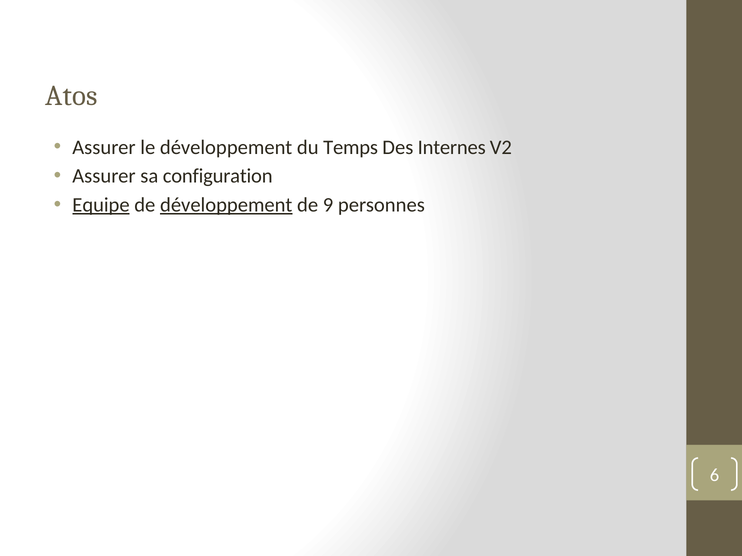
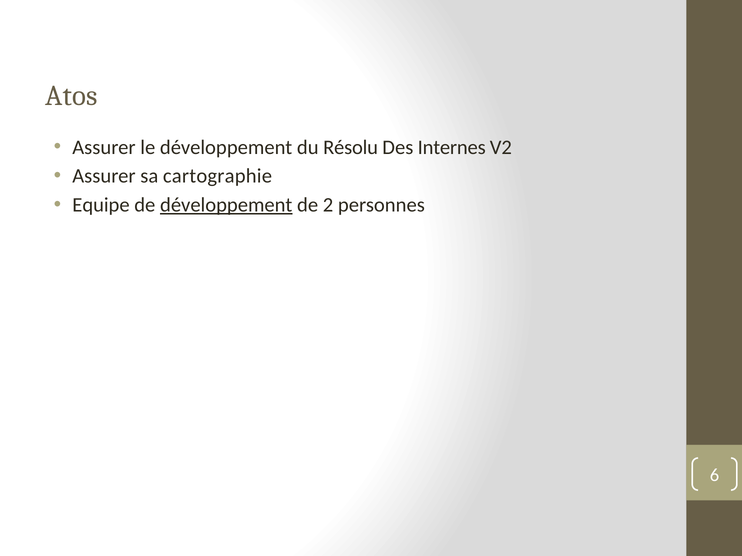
Temps: Temps -> Résolu (351, 147)
configuration: configuration -> cartographie (217, 176)
Equipe underline: present -> none (101, 205)
9: 9 -> 2 (328, 205)
